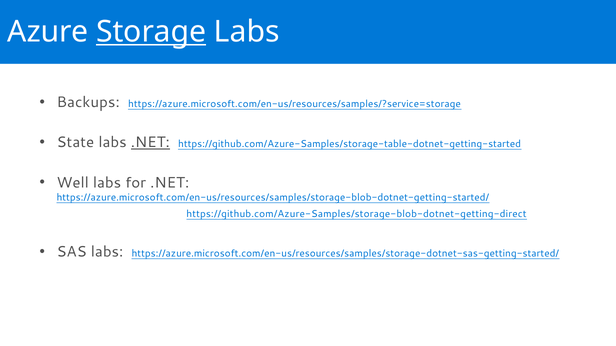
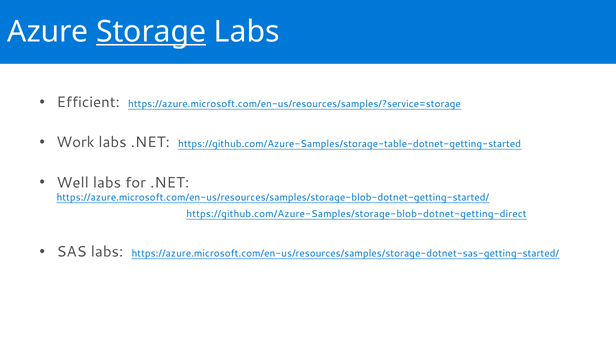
Backups: Backups -> Efficient (88, 102)
State: State -> Work (75, 143)
.NET underline: present -> none (150, 143)
